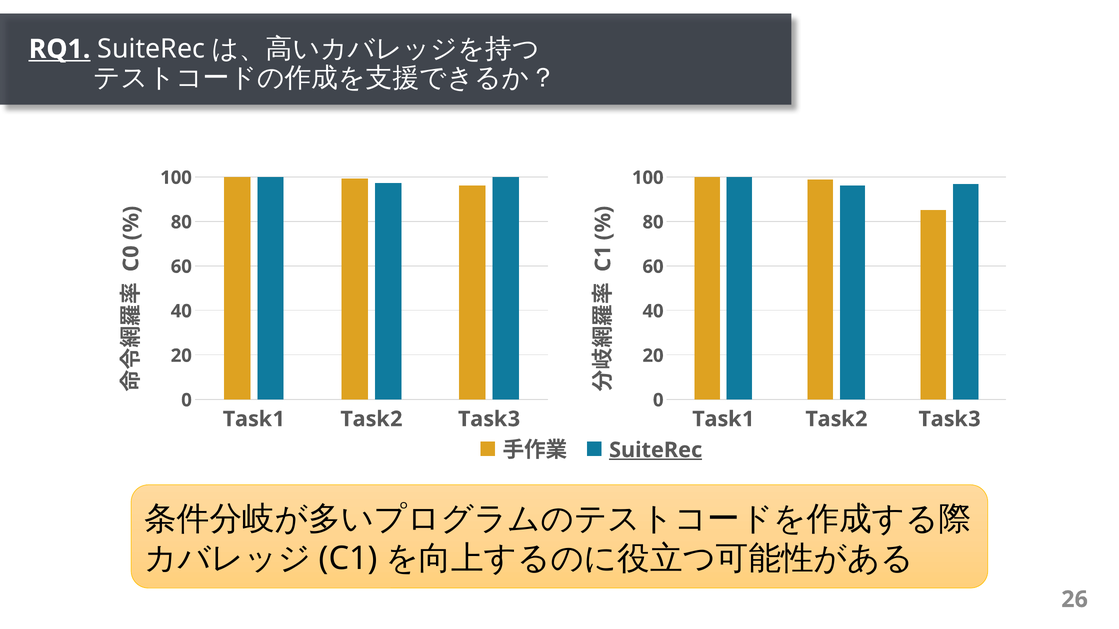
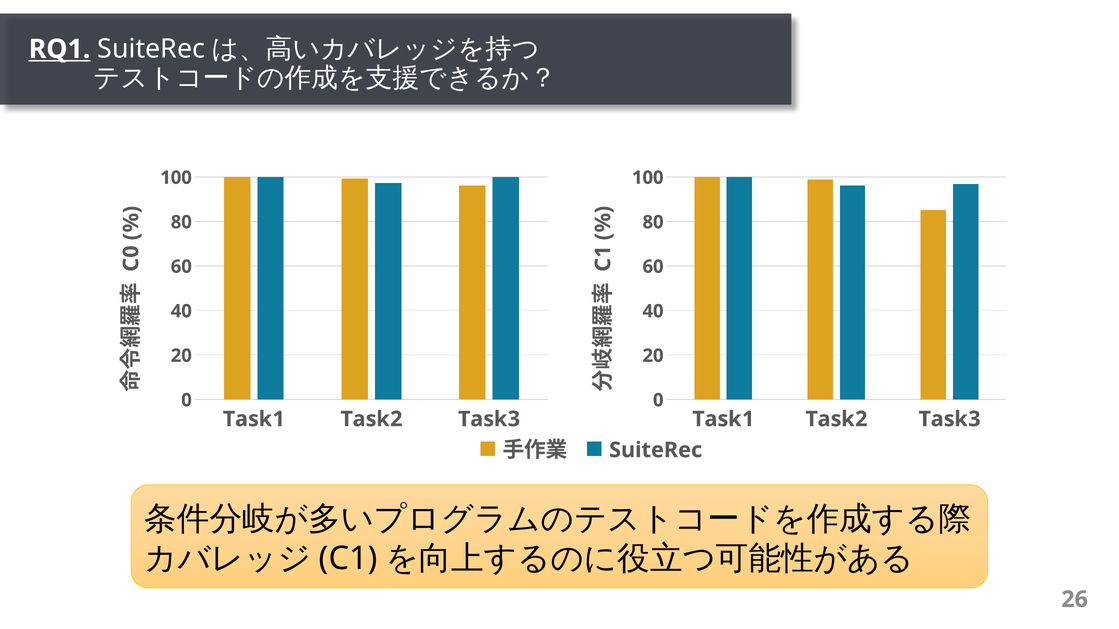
SuiteRec underline: present -> none (656, 450)
